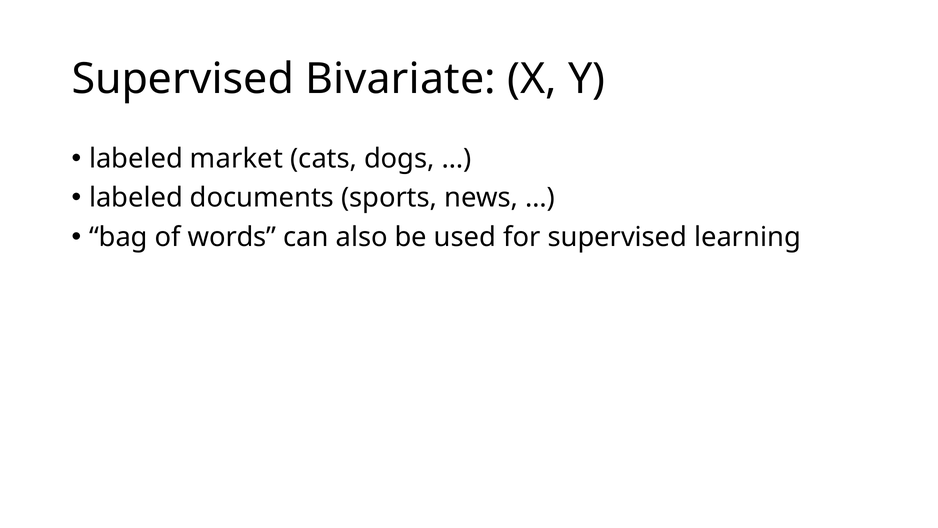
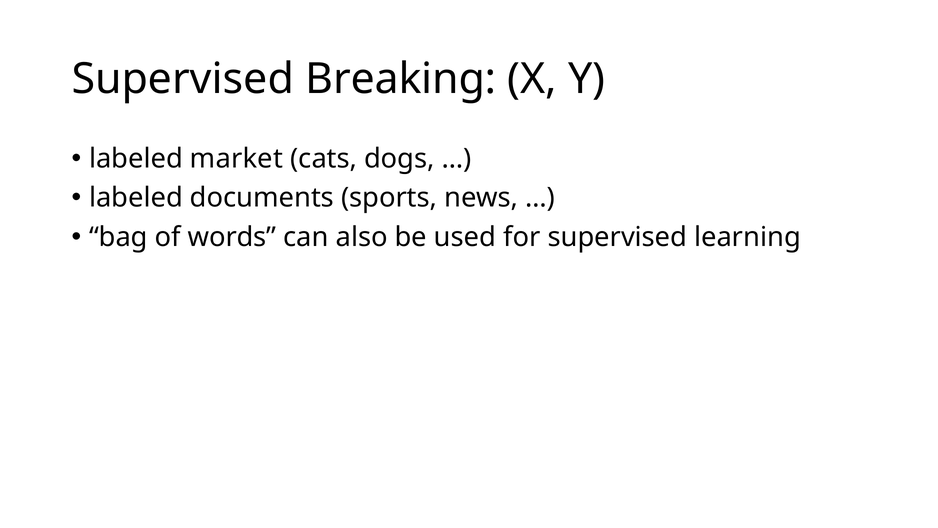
Bivariate: Bivariate -> Breaking (401, 79)
